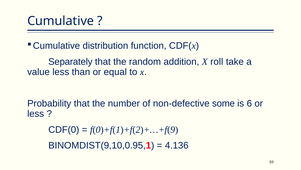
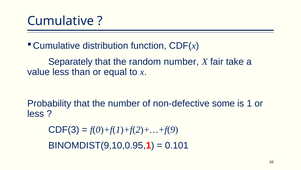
random addition: addition -> number (181, 62)
roll: roll -> fair (217, 62)
6: 6 -> 1 (249, 103)
CDF(0: CDF(0 -> CDF(3 (64, 129)
4.136: 4.136 -> 0.101 (177, 145)
